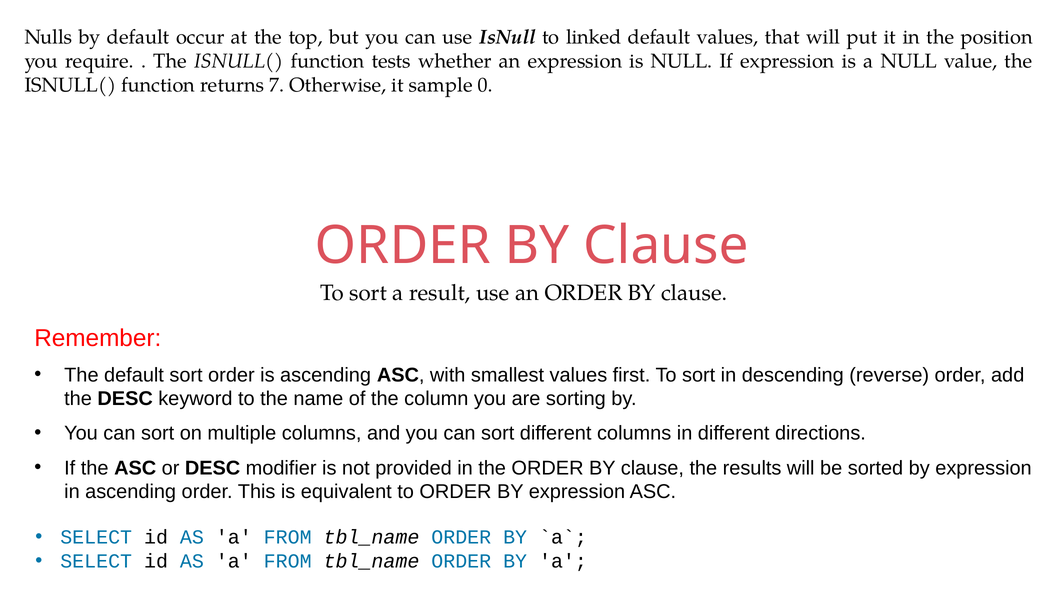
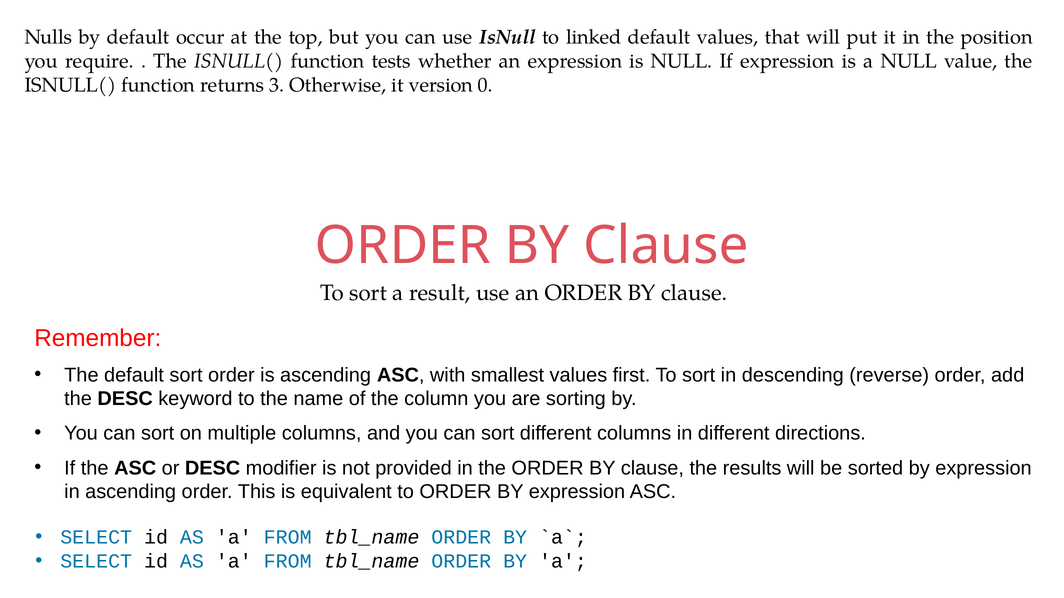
7: 7 -> 3 (277, 85)
sample: sample -> version (441, 85)
